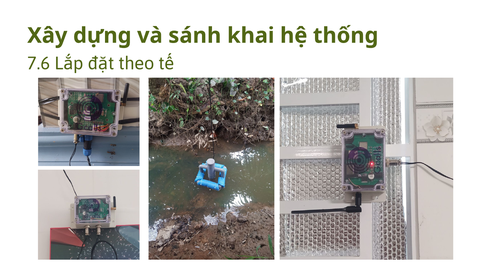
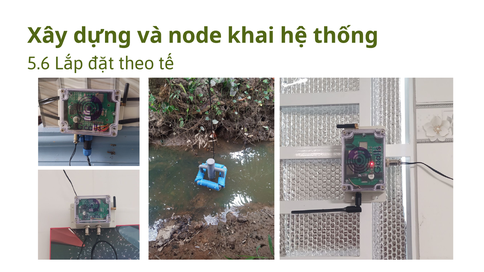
sánh: sánh -> node (195, 36)
7.6: 7.6 -> 5.6 (39, 63)
